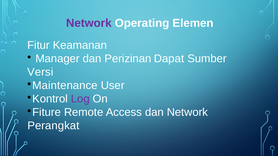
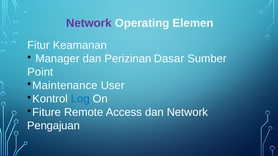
Dapat: Dapat -> Dasar (169, 59)
Versi: Versi -> Point (40, 72)
Log colour: purple -> blue (80, 99)
Perangkat: Perangkat -> Pengajuan (54, 126)
